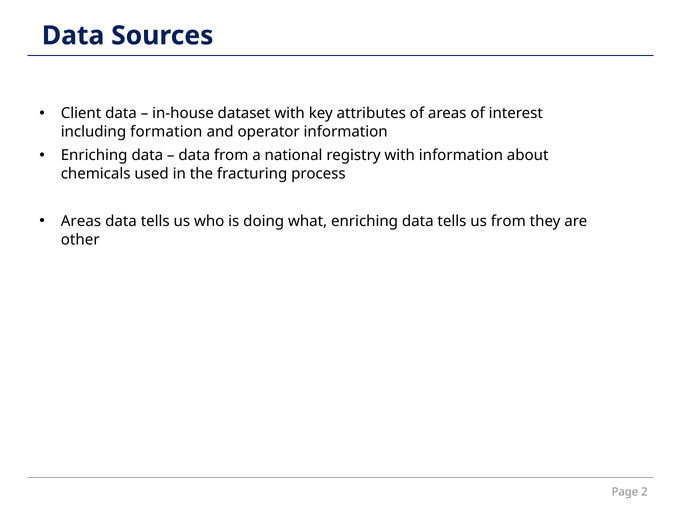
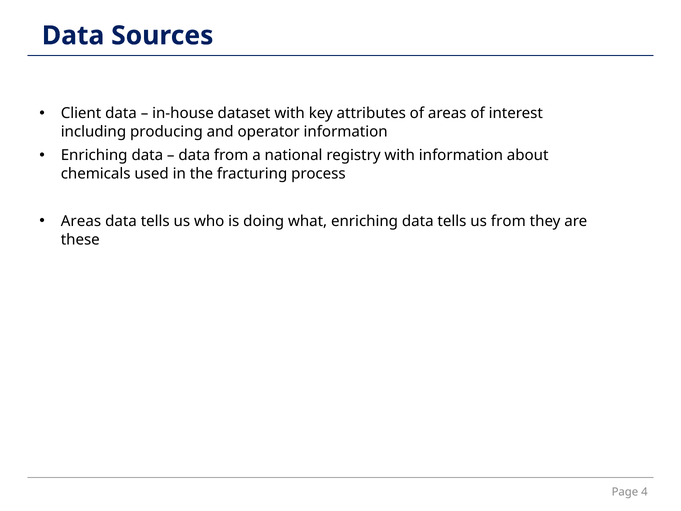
formation: formation -> producing (166, 132)
other: other -> these (80, 239)
2: 2 -> 4 (644, 492)
